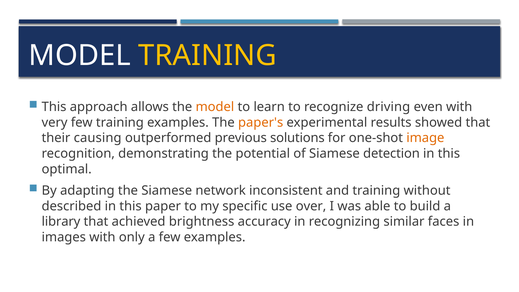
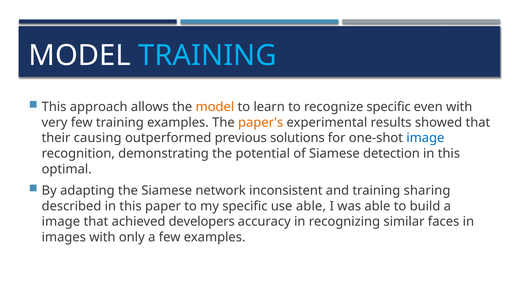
TRAINING colour: yellow -> light blue (207, 56)
recognize driving: driving -> specific (389, 107)
image colour: orange -> blue (425, 138)
without: without -> sharing (427, 191)
use over: over -> able (311, 206)
library: library -> image (61, 222)
brightness: brightness -> developers (202, 222)
